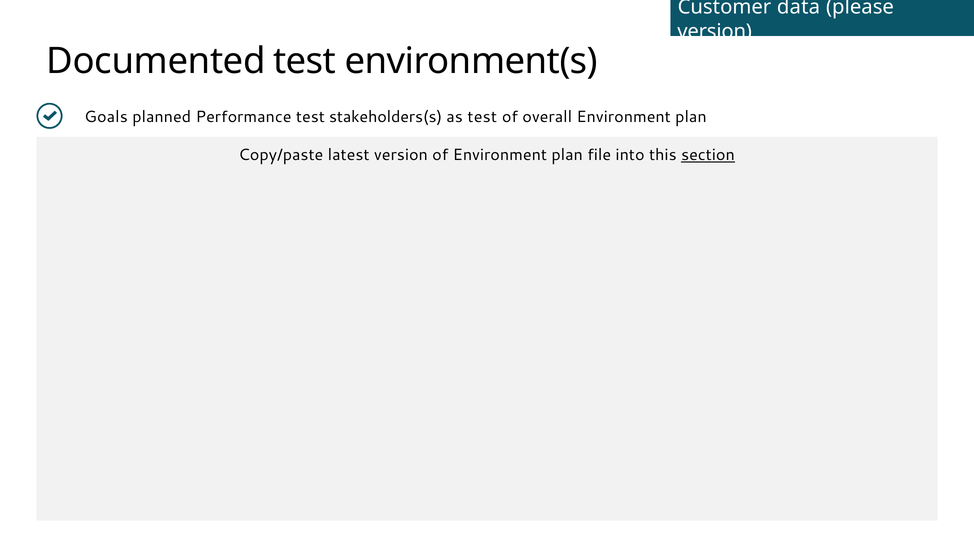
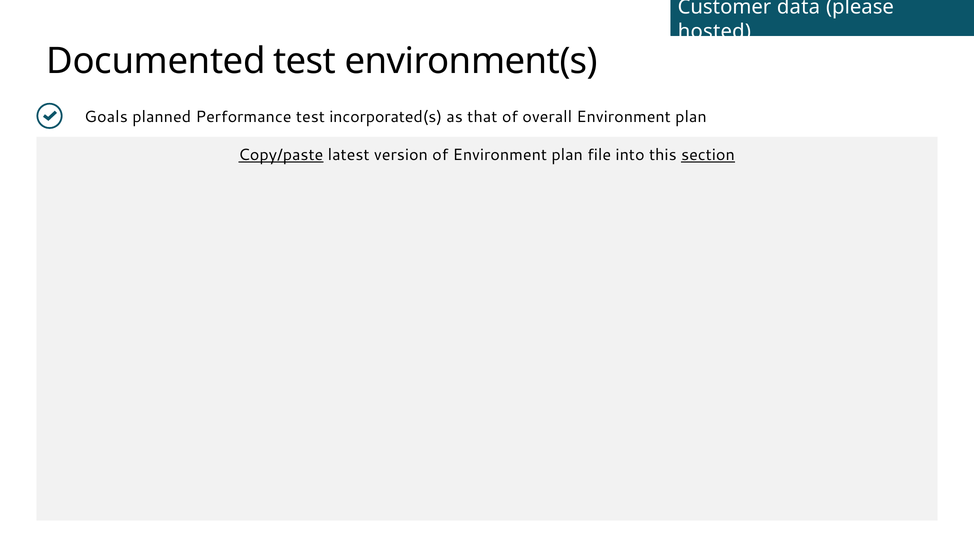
version: version -> hosted (714, 31)
stakeholders(s: stakeholders(s -> incorporated(s (386, 117)
as test: test -> that (482, 117)
Copy/paste underline: none -> present (281, 155)
